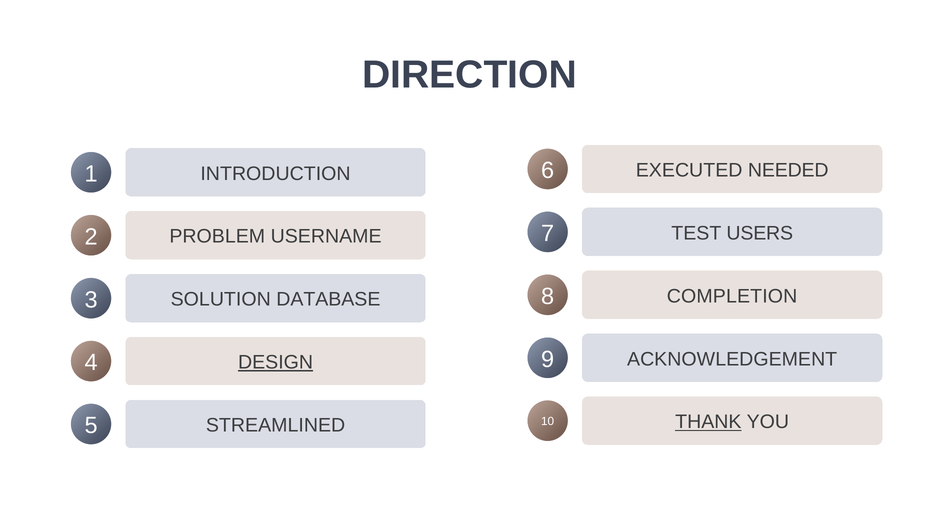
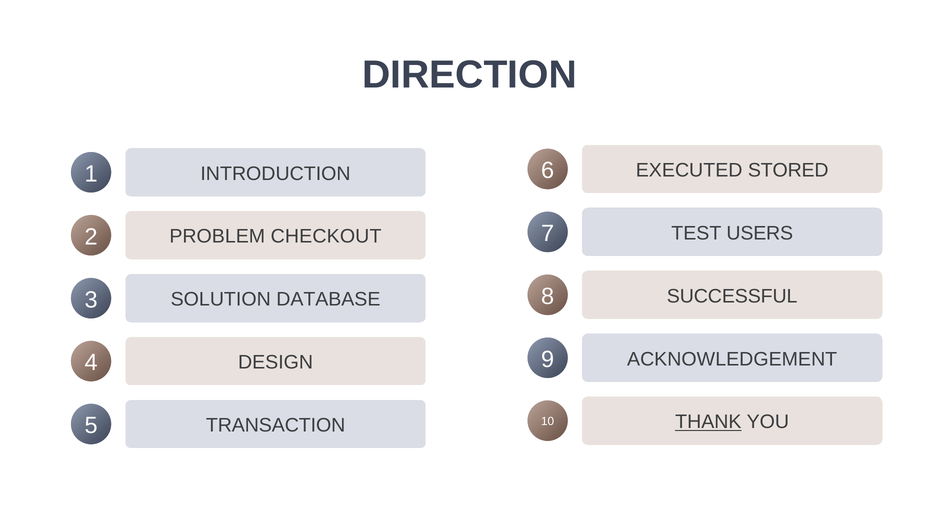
NEEDED: NEEDED -> STORED (788, 170)
USERNAME: USERNAME -> CHECKOUT (326, 237)
COMPLETION: COMPLETION -> SUCCESSFUL (732, 296)
DESIGN underline: present -> none (276, 363)
STREAMLINED: STREAMLINED -> TRANSACTION (276, 425)
